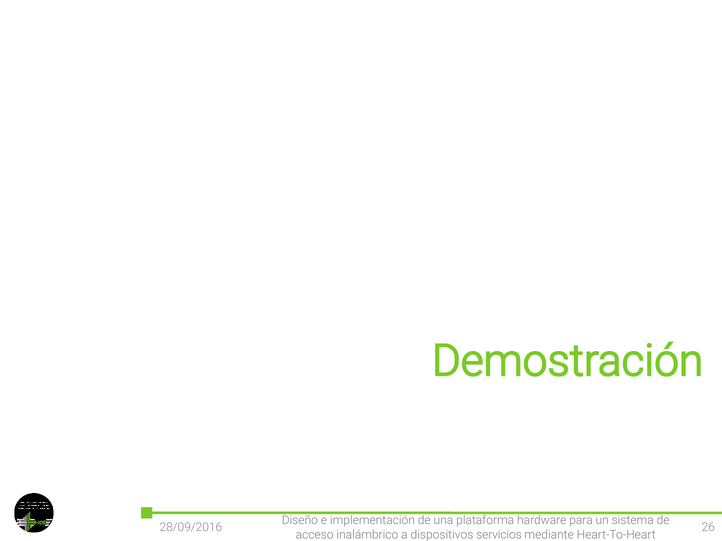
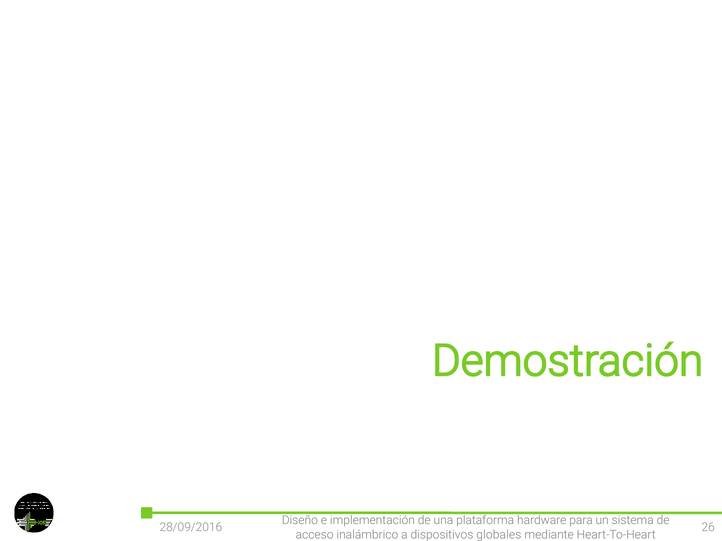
servicios: servicios -> globales (499, 535)
